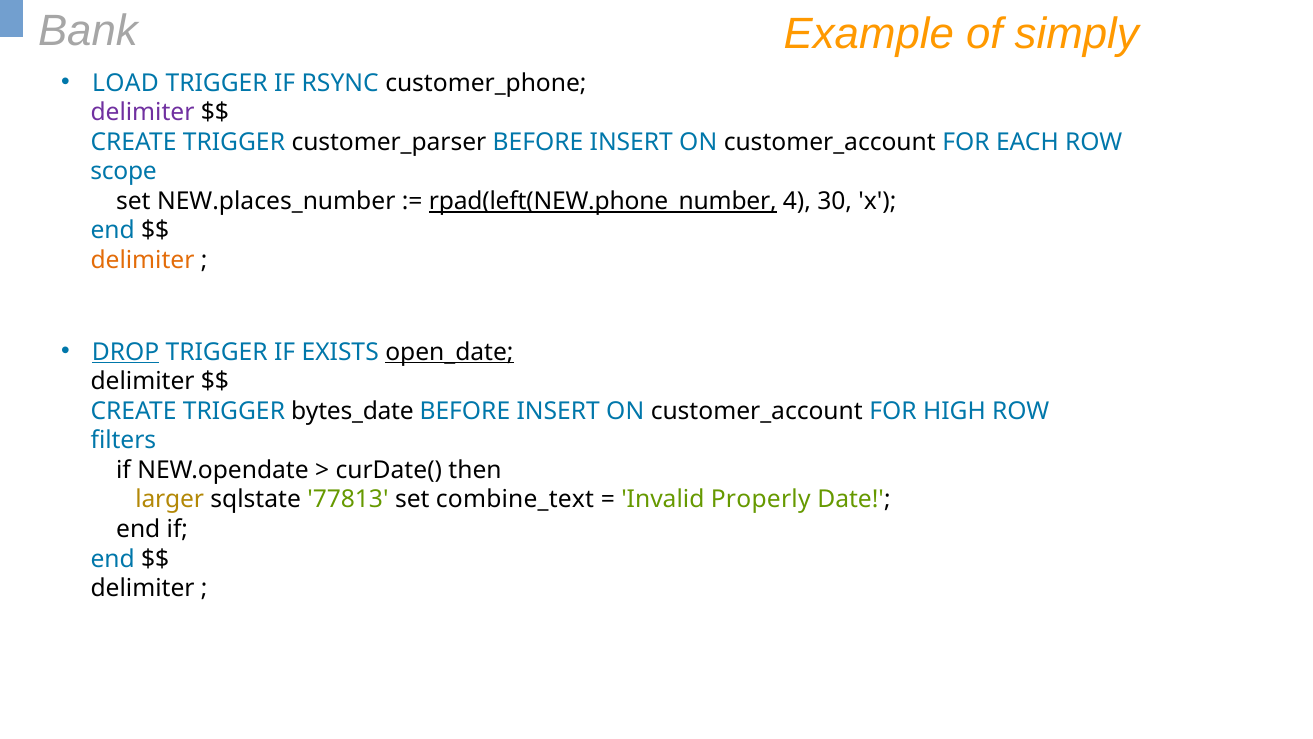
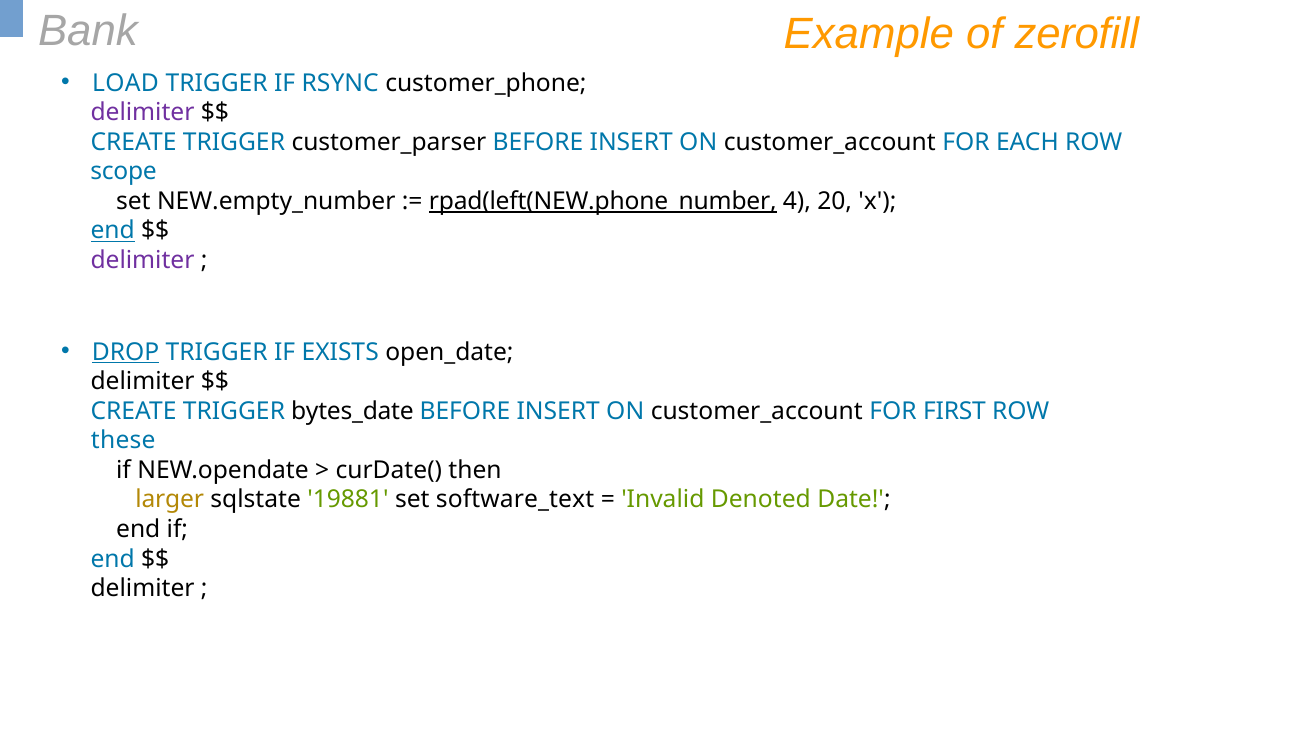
simply: simply -> zerofill (1077, 34)
NEW.places_number: NEW.places_number -> NEW.empty_number (276, 201)
30: 30 -> 20 (835, 201)
end underline: none -> present (113, 231)
delimiter colour: orange -> purple (143, 260)
open_date underline: present -> none (449, 352)
HIGH: HIGH -> FIRST (954, 411)
filters: filters -> these (123, 440)
77813: 77813 -> 19881 (348, 500)
combine_text: combine_text -> software_text (515, 500)
Properly: Properly -> Denoted (761, 500)
